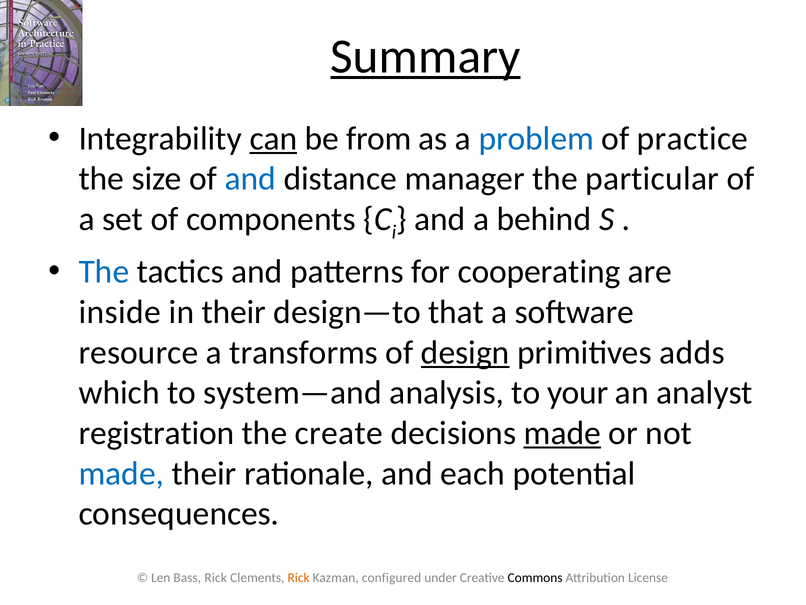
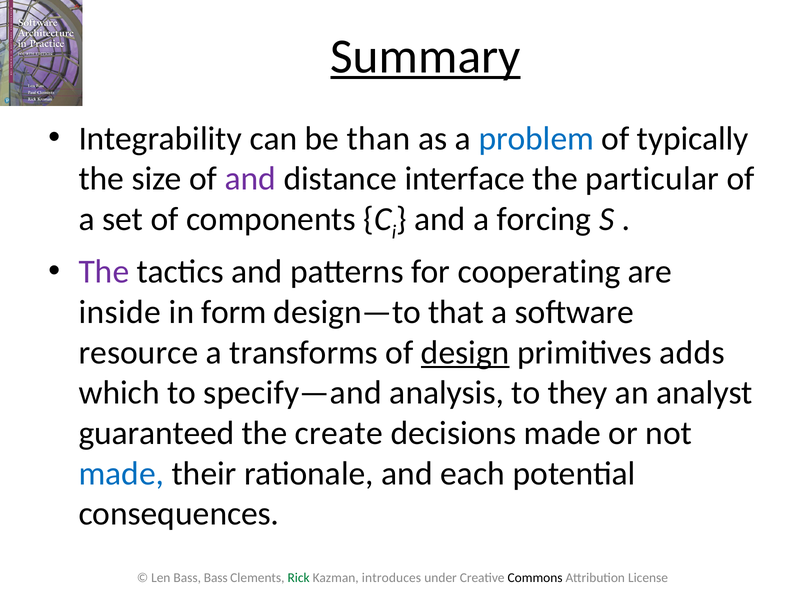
can underline: present -> none (273, 138)
from: from -> than (379, 138)
practice: practice -> typically (693, 138)
and colour: blue -> purple (250, 179)
manager: manager -> interface (465, 179)
behind: behind -> forcing (544, 219)
The colour: blue -> purple (104, 272)
in their: their -> form (234, 312)
system—and: system—and -> specify—and (293, 393)
your: your -> they (578, 393)
registration: registration -> guaranteed (156, 433)
made underline: present -> none (562, 433)
Bass Rick: Rick -> Bass (216, 577)
Rick colour: orange -> green (299, 577)
configured: configured -> introduces (391, 577)
